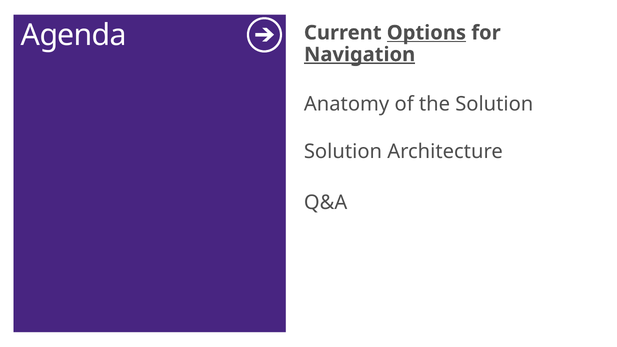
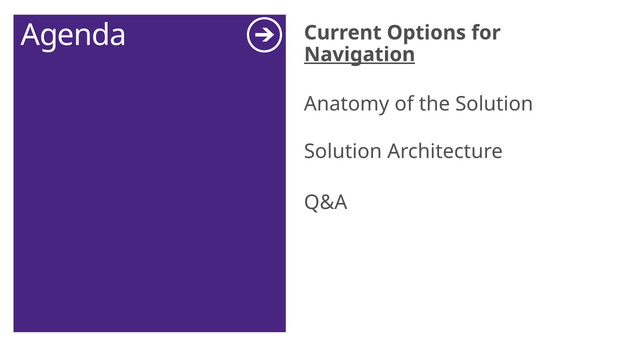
Options underline: present -> none (426, 33)
